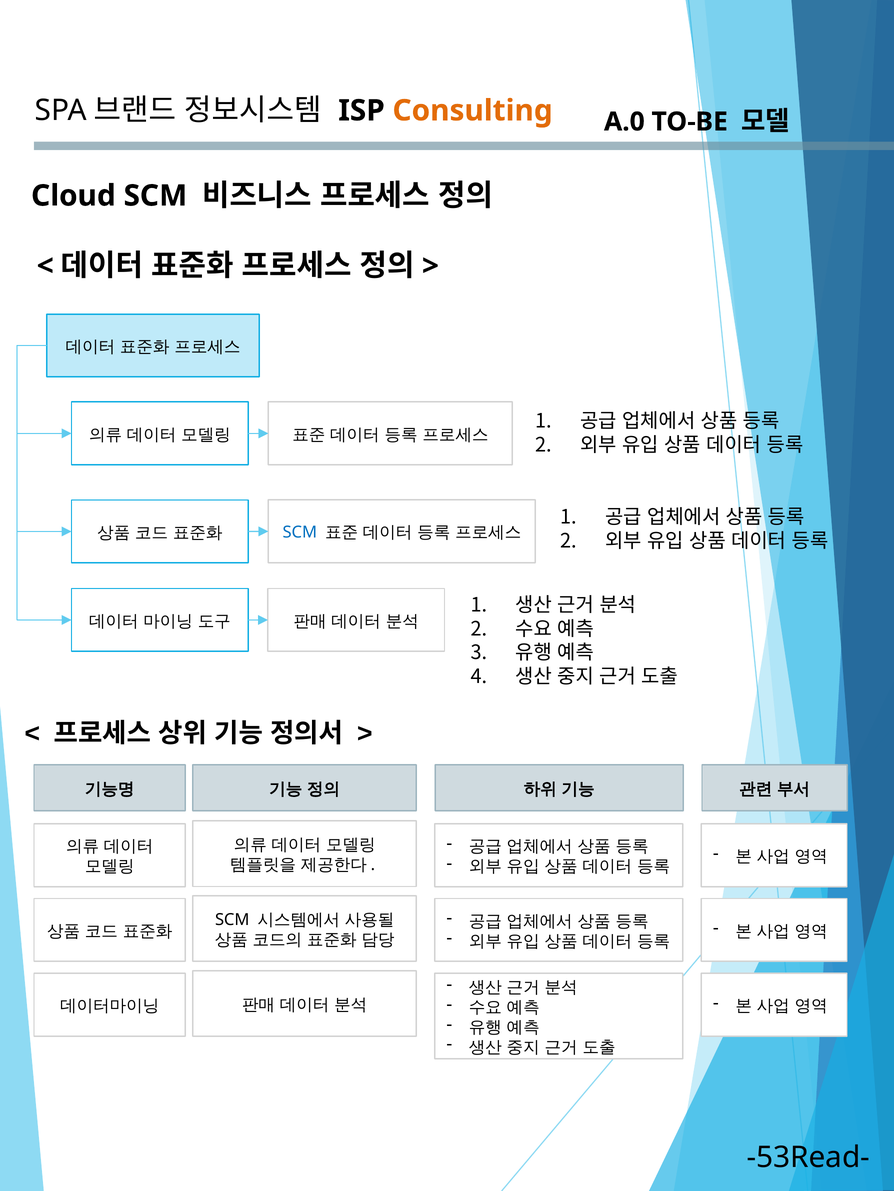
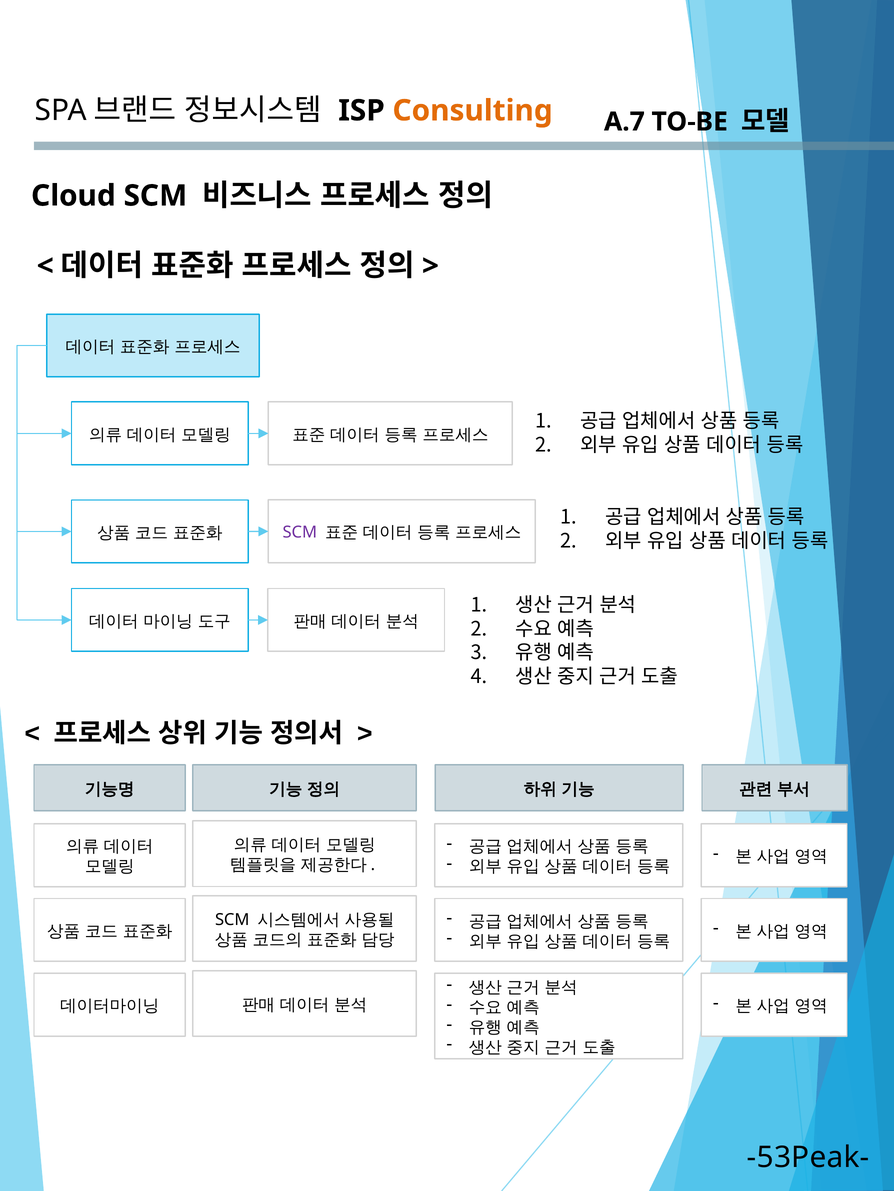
A.0: A.0 -> A.7 (624, 122)
SCM colour: blue -> purple (300, 533)
-53Read-: -53Read- -> -53Peak- (808, 1158)
